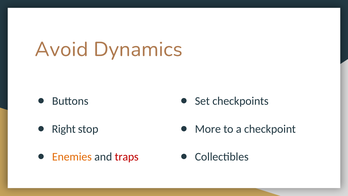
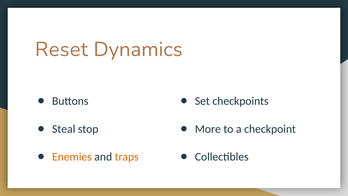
Avoid: Avoid -> Reset (61, 49)
Right: Right -> Steal (64, 129)
traps colour: red -> orange (127, 157)
